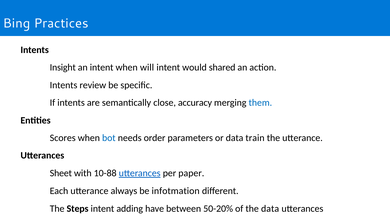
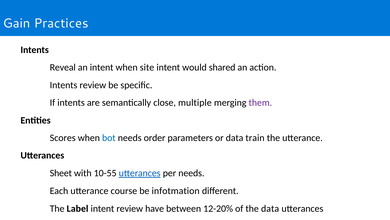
Bing: Bing -> Gain (17, 23)
Insight: Insight -> Reveal (63, 67)
will: will -> site (147, 67)
accuracy: accuracy -> multiple (195, 102)
them colour: blue -> purple (260, 102)
10-88: 10-88 -> 10-55 (105, 173)
per paper: paper -> needs (191, 173)
always: always -> course (124, 190)
Steps: Steps -> Label (78, 208)
intent adding: adding -> review (130, 208)
50-20%: 50-20% -> 12-20% (218, 208)
